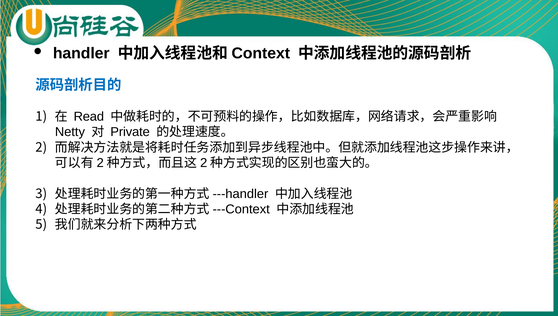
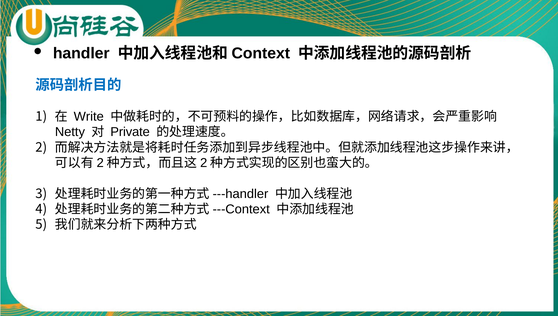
Read: Read -> Write (89, 117)
